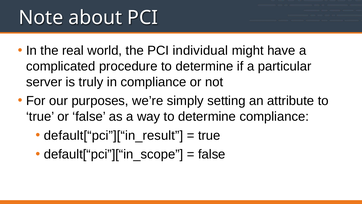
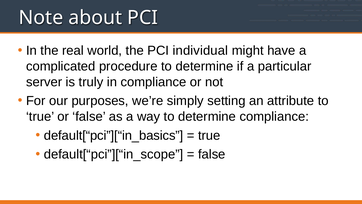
default[“pci”][“in_result: default[“pci”][“in_result -> default[“pci”][“in_basics (114, 135)
